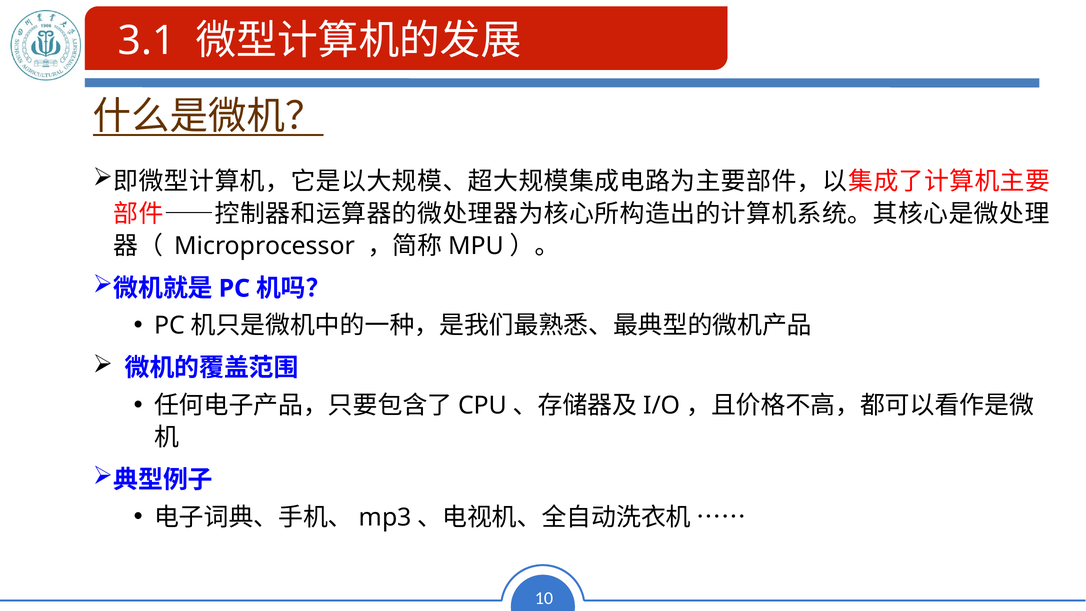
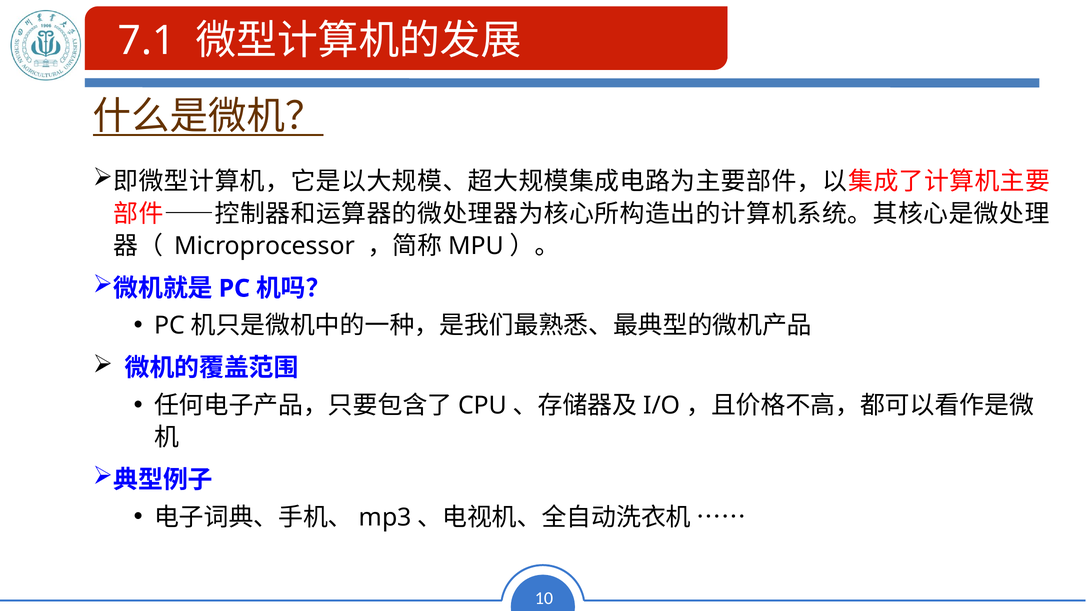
3.1: 3.1 -> 7.1 (147, 41)
